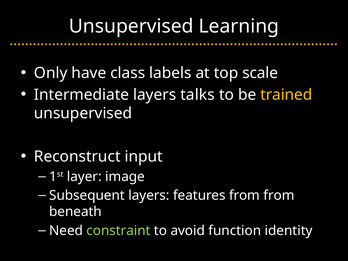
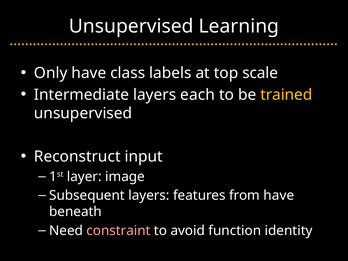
talks: talks -> each (198, 95)
from from: from -> have (279, 195)
constraint colour: light green -> pink (118, 231)
